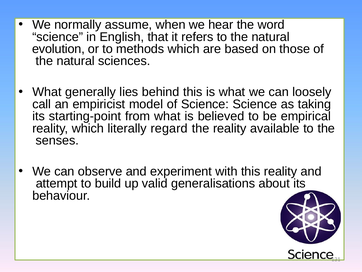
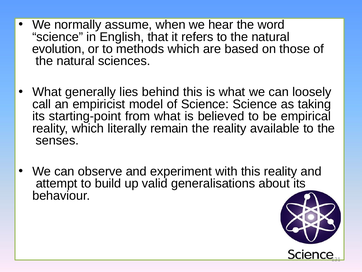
regard: regard -> remain (169, 128)
